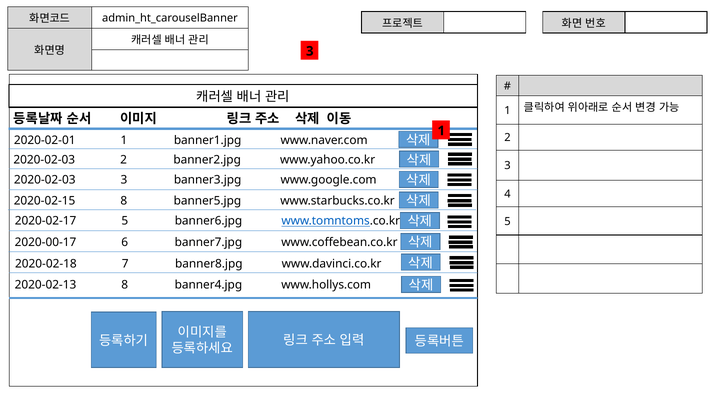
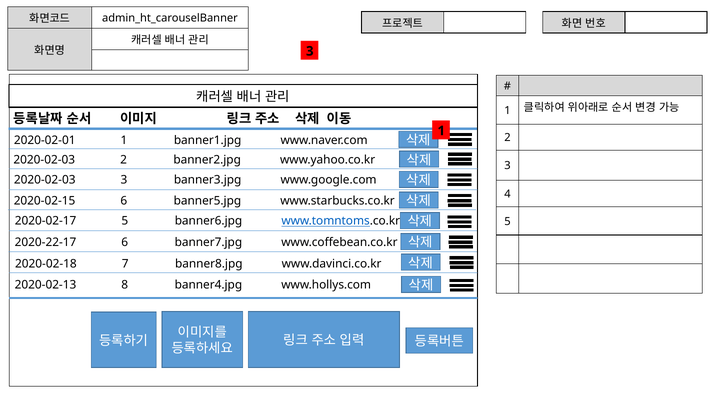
2020-02-15 8: 8 -> 6 (124, 201)
2020-00-17: 2020-00-17 -> 2020-22-17 (46, 243)
